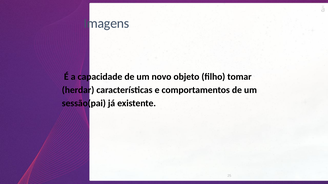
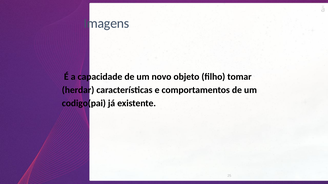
sessão(pai: sessão(pai -> codigo(pai (84, 103)
